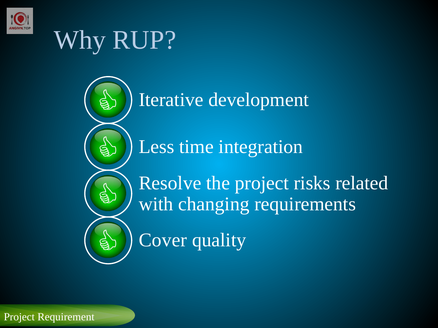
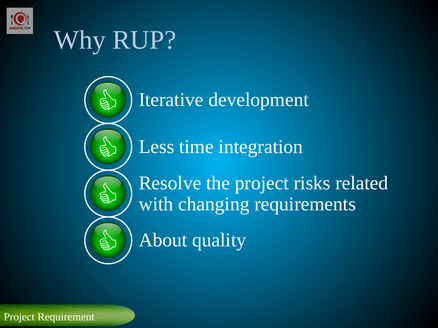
Cover: Cover -> About (163, 241)
